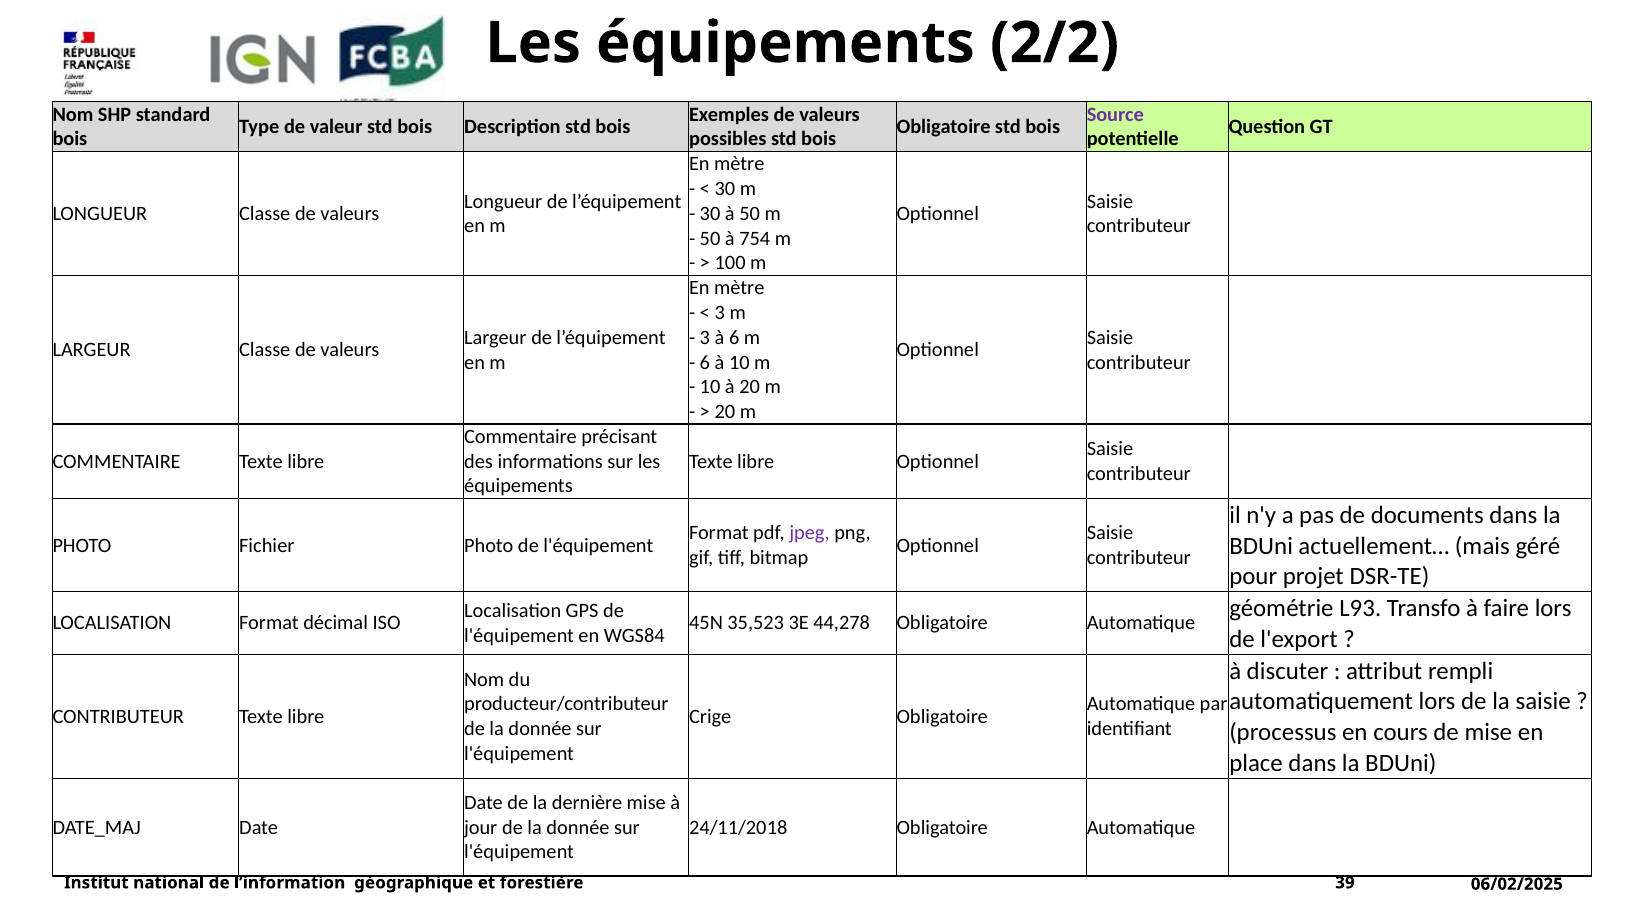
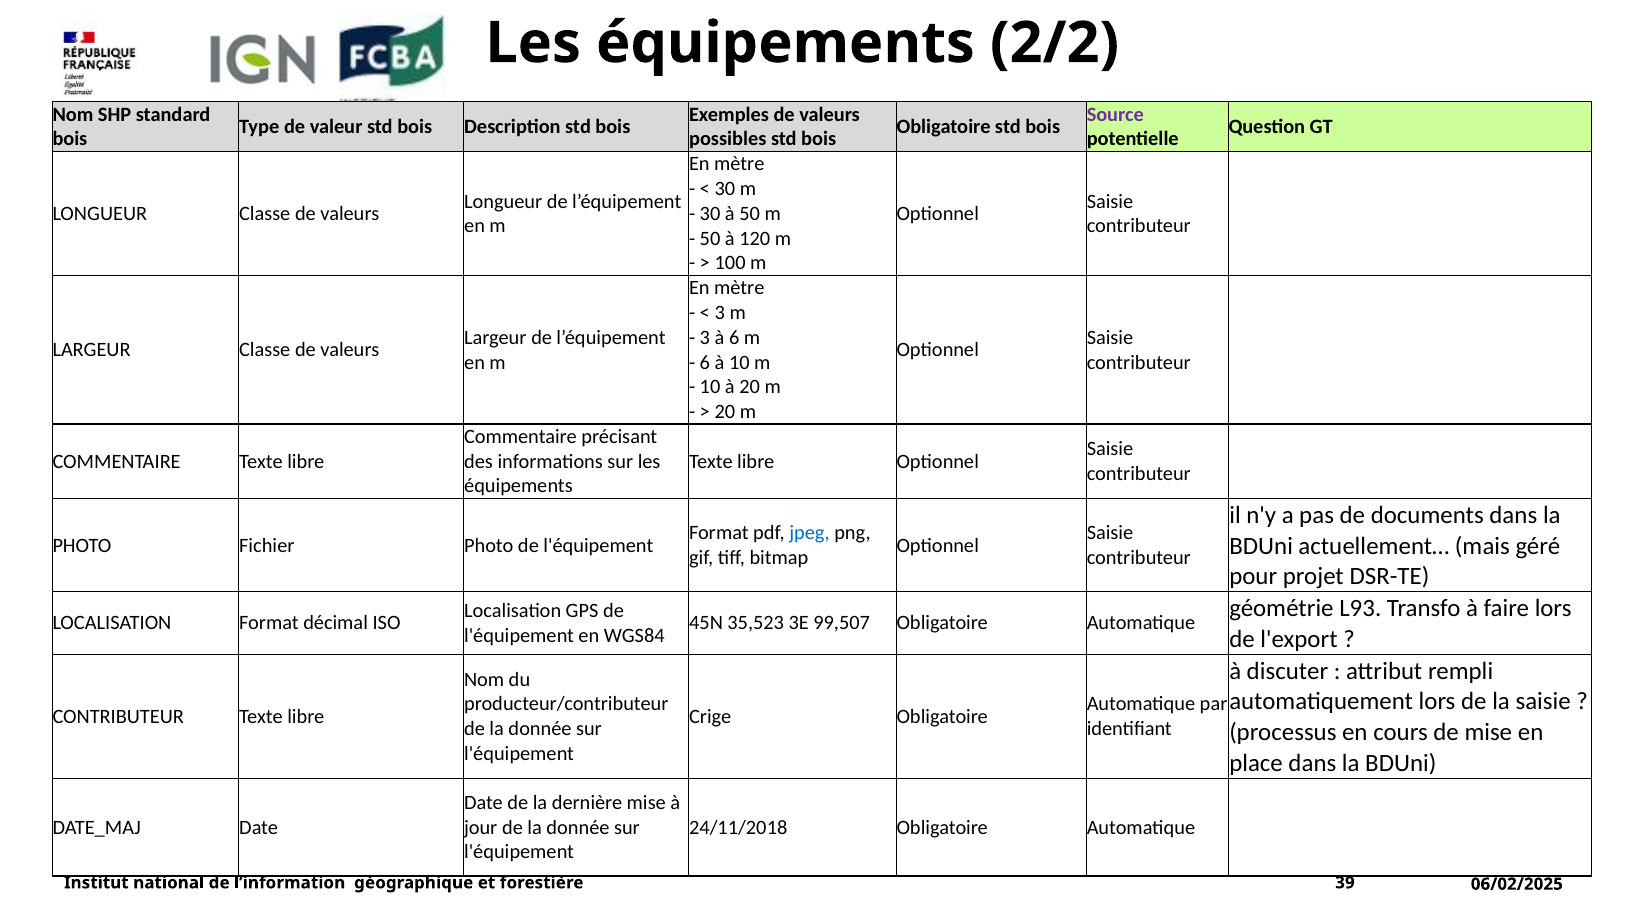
754: 754 -> 120 (755, 238)
jpeg colour: purple -> blue (809, 533)
44,278: 44,278 -> 99,507 (842, 623)
